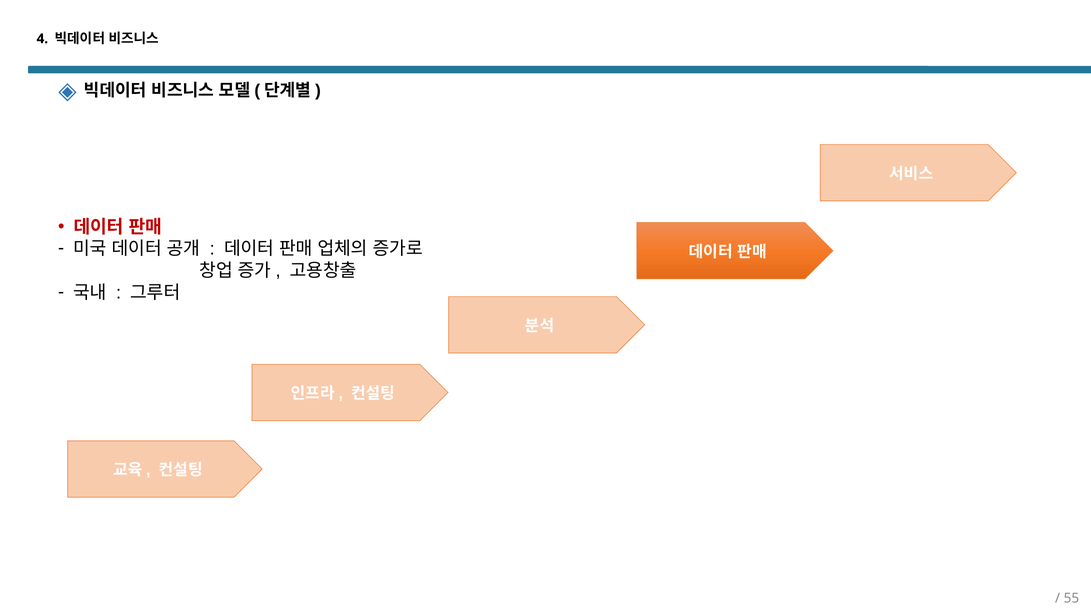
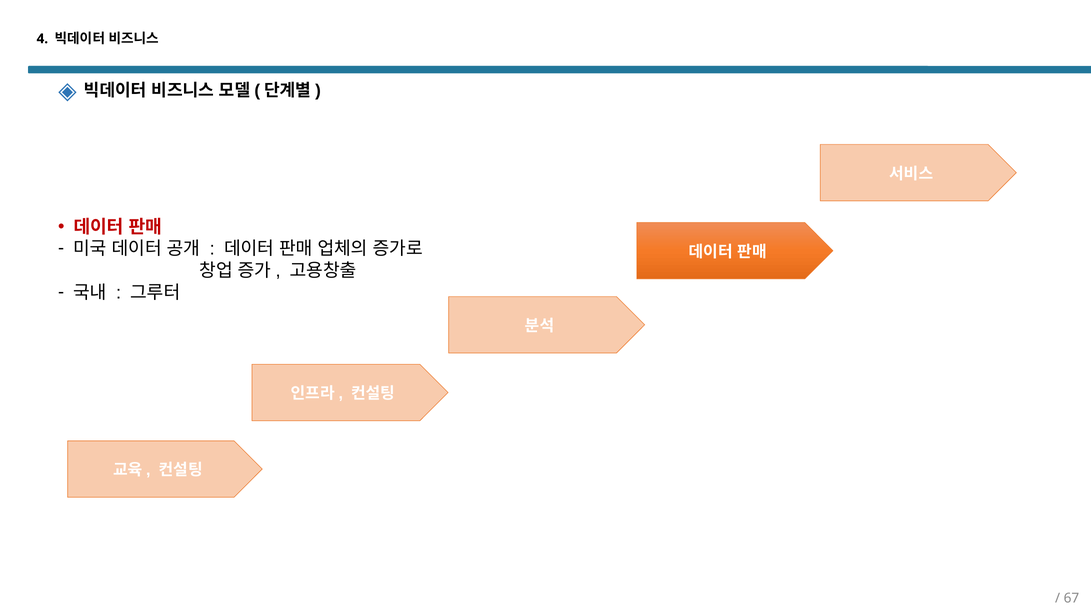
55: 55 -> 67 (1071, 598)
